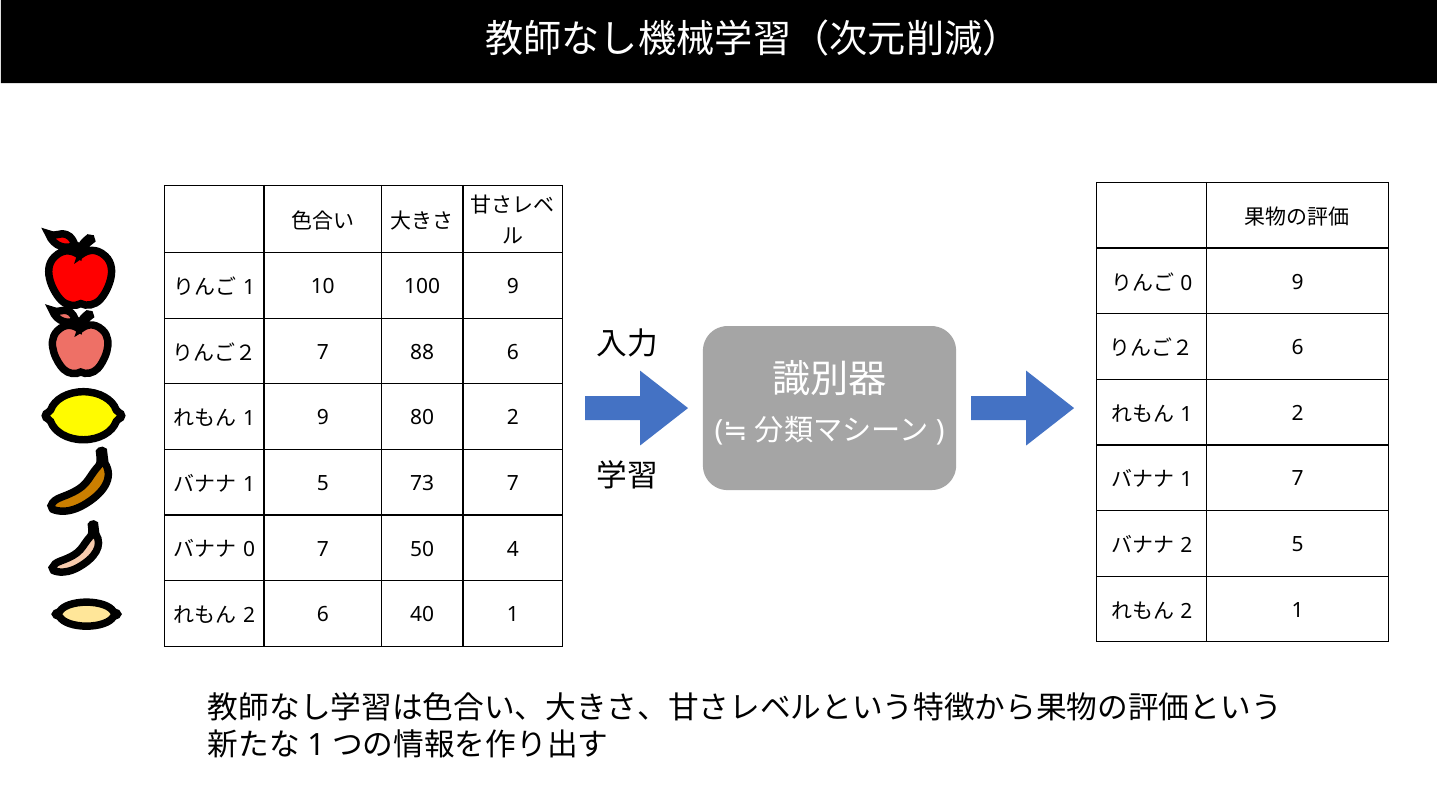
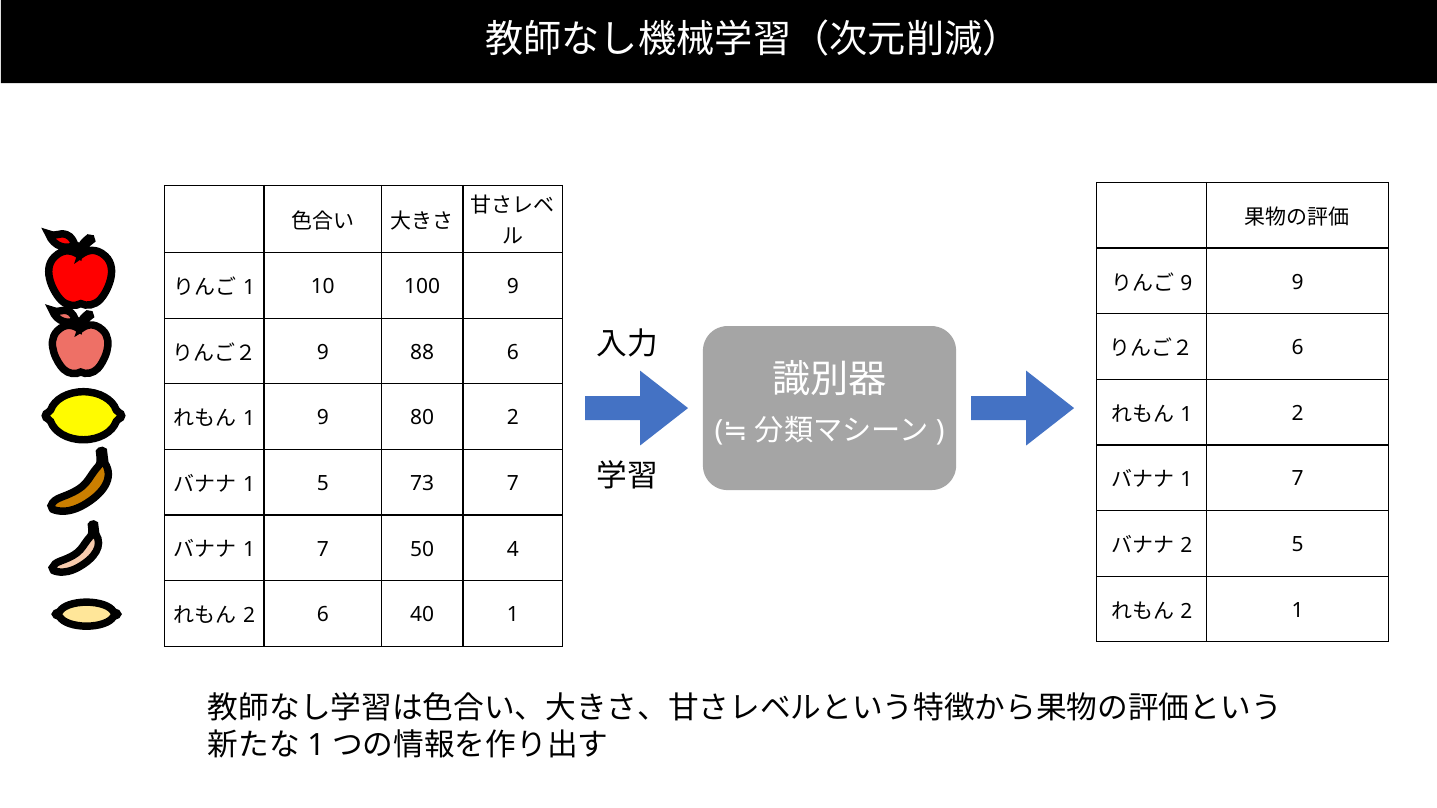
0: 0 -> 9 (1186, 283)
7: 7 -> 9 (323, 352)
0: 0 -> 1 (249, 550)
